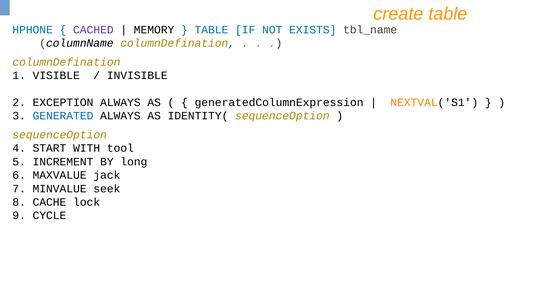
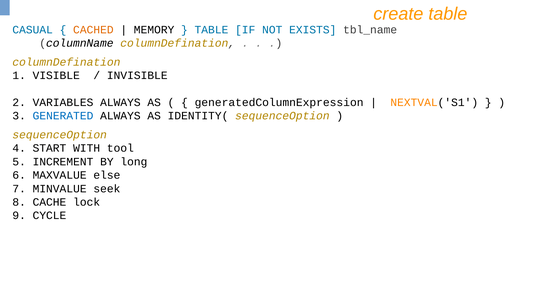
HPHONE: HPHONE -> CASUAL (33, 30)
CACHED colour: purple -> orange (93, 30)
EXCEPTION: EXCEPTION -> VARIABLES (63, 103)
jack: jack -> else (107, 175)
